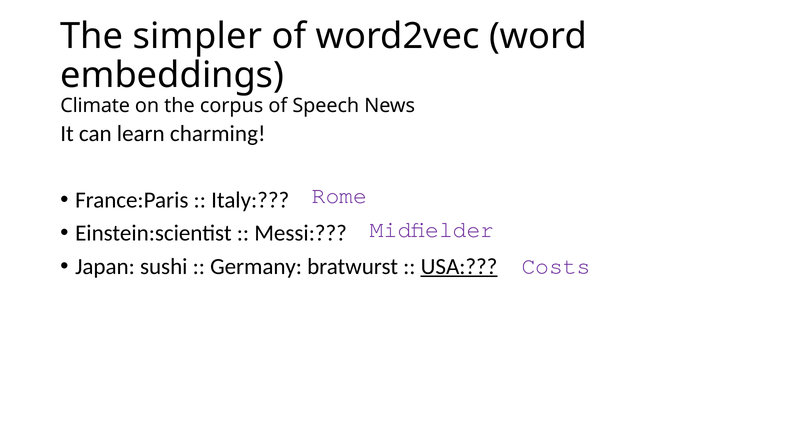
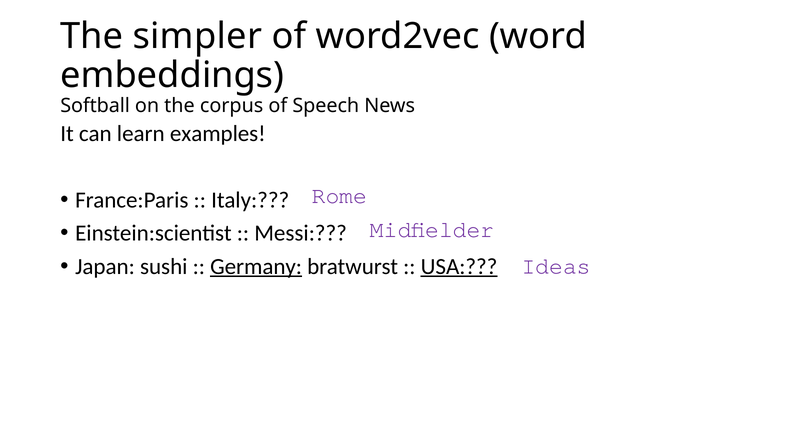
Climate: Climate -> Softball (95, 106)
charming: charming -> examples (218, 134)
Germany underline: none -> present (256, 266)
Costs: Costs -> Ideas (556, 266)
